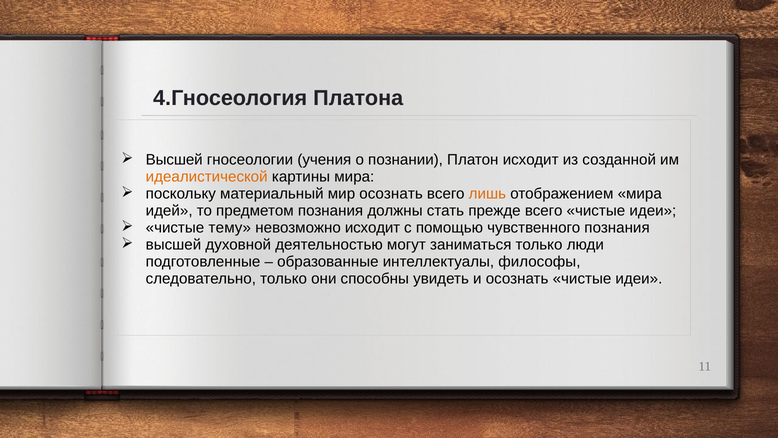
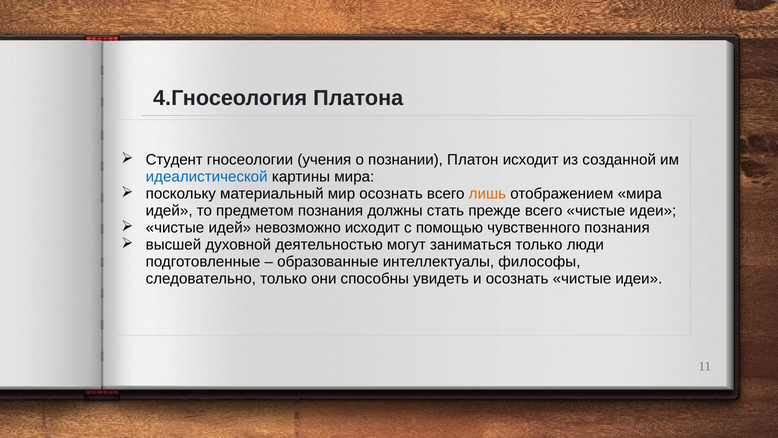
Высшей: Высшей -> Студент (174, 160)
идеалистической colour: orange -> blue (207, 177)
чистые тему: тему -> идей (230, 228)
